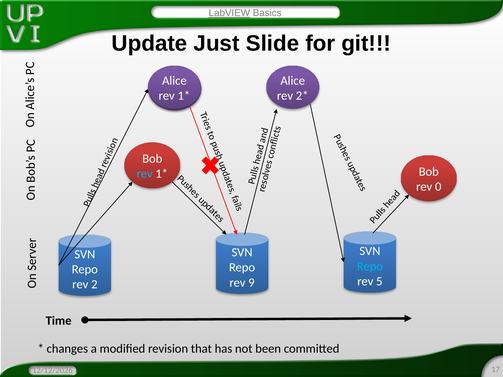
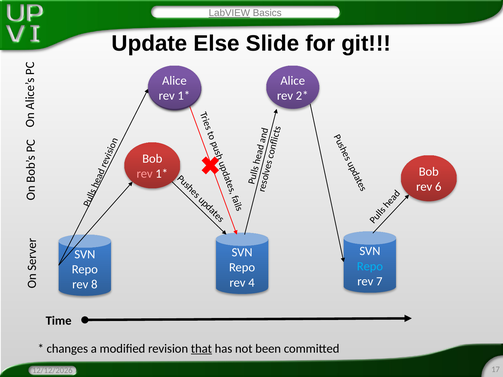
Just: Just -> Else (217, 43)
rev colour: light blue -> pink (145, 174)
0: 0 -> 6 (438, 187)
5: 5 -> 7 (379, 282)
9: 9 -> 4 (251, 283)
2: 2 -> 8 (94, 285)
that underline: none -> present (201, 349)
